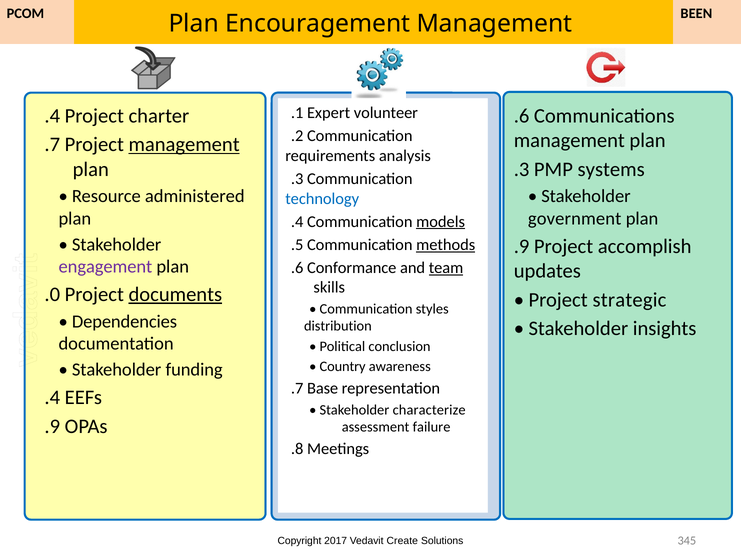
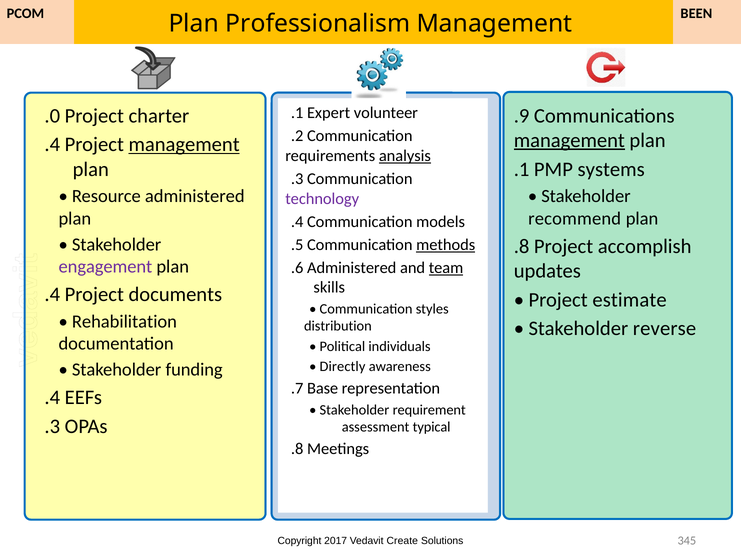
Encouragement: Encouragement -> Professionalism (318, 24)
.4: .4 -> .0 (52, 116)
.6: .6 -> .9 (522, 116)
management underline: none -> present (569, 140)
.7: .7 -> .4 (52, 144)
analysis underline: none -> present (405, 156)
.3: .3 -> .1 (522, 169)
technology colour: blue -> purple (322, 198)
government: government -> recommend (575, 218)
models underline: present -> none (441, 222)
.9: .9 -> .8 (522, 246)
Conformance: Conformance -> Administered (352, 268)
.0: .0 -> .4 (52, 294)
documents underline: present -> none (175, 294)
strategic: strategic -> estimate (630, 300)
Dependencies: Dependencies -> Rehabilitation (124, 321)
insights: insights -> reverse (665, 329)
conclusion: conclusion -> individuals (400, 346)
Country: Country -> Directly (343, 366)
characterize: characterize -> requirement (429, 410)
.9: .9 -> .3 (52, 426)
failure: failure -> typical (432, 427)
